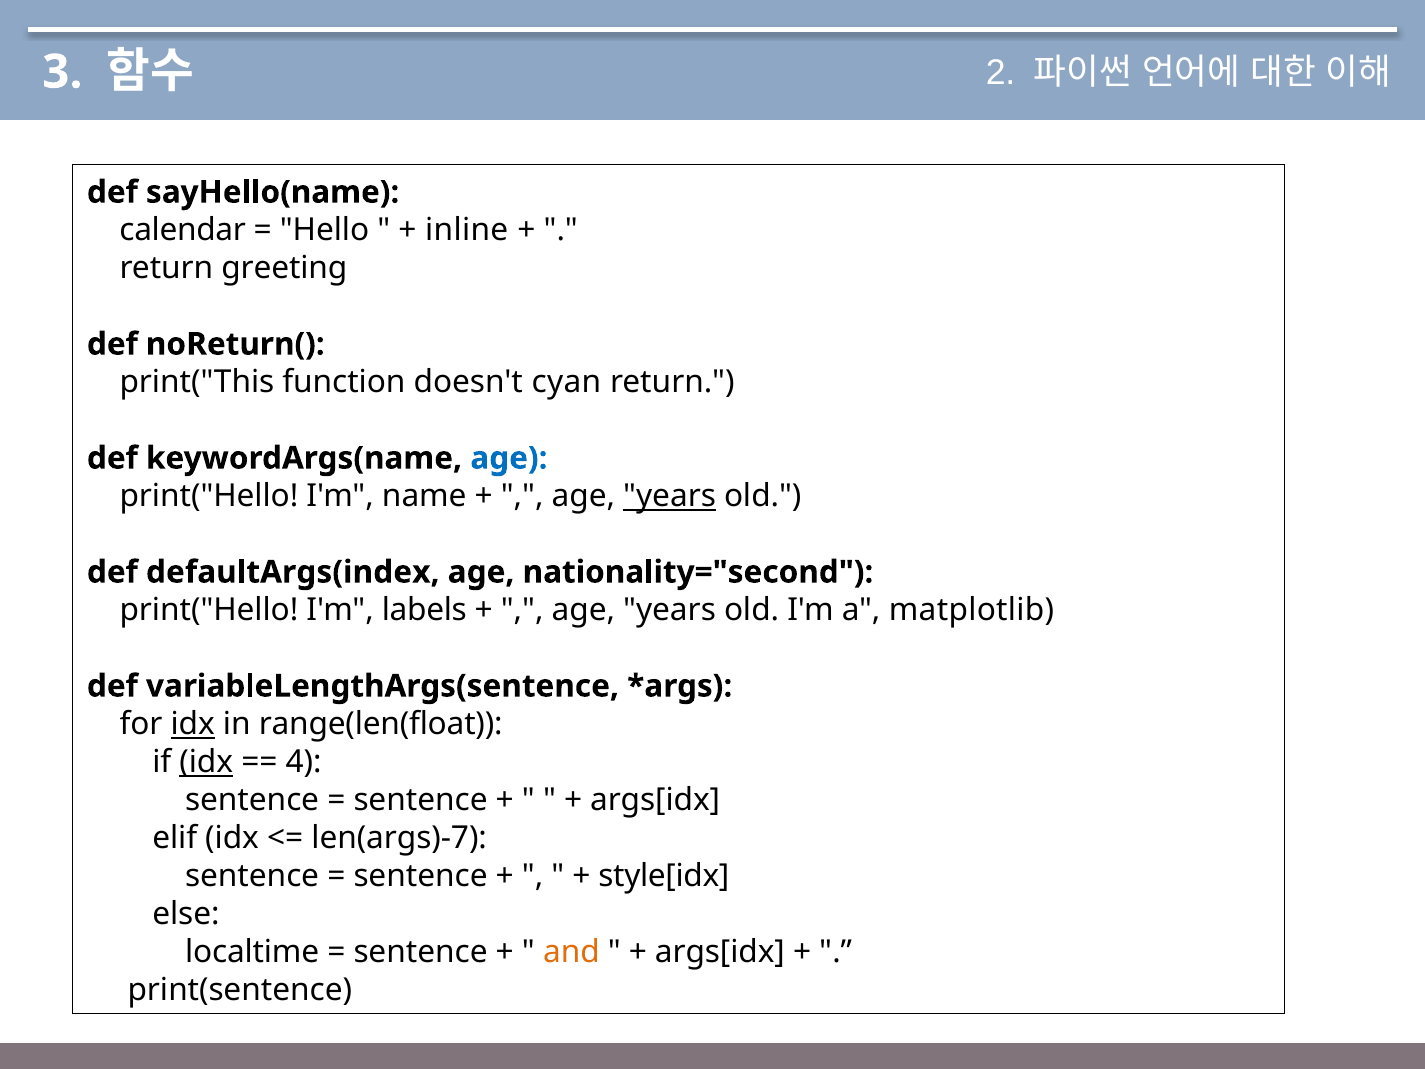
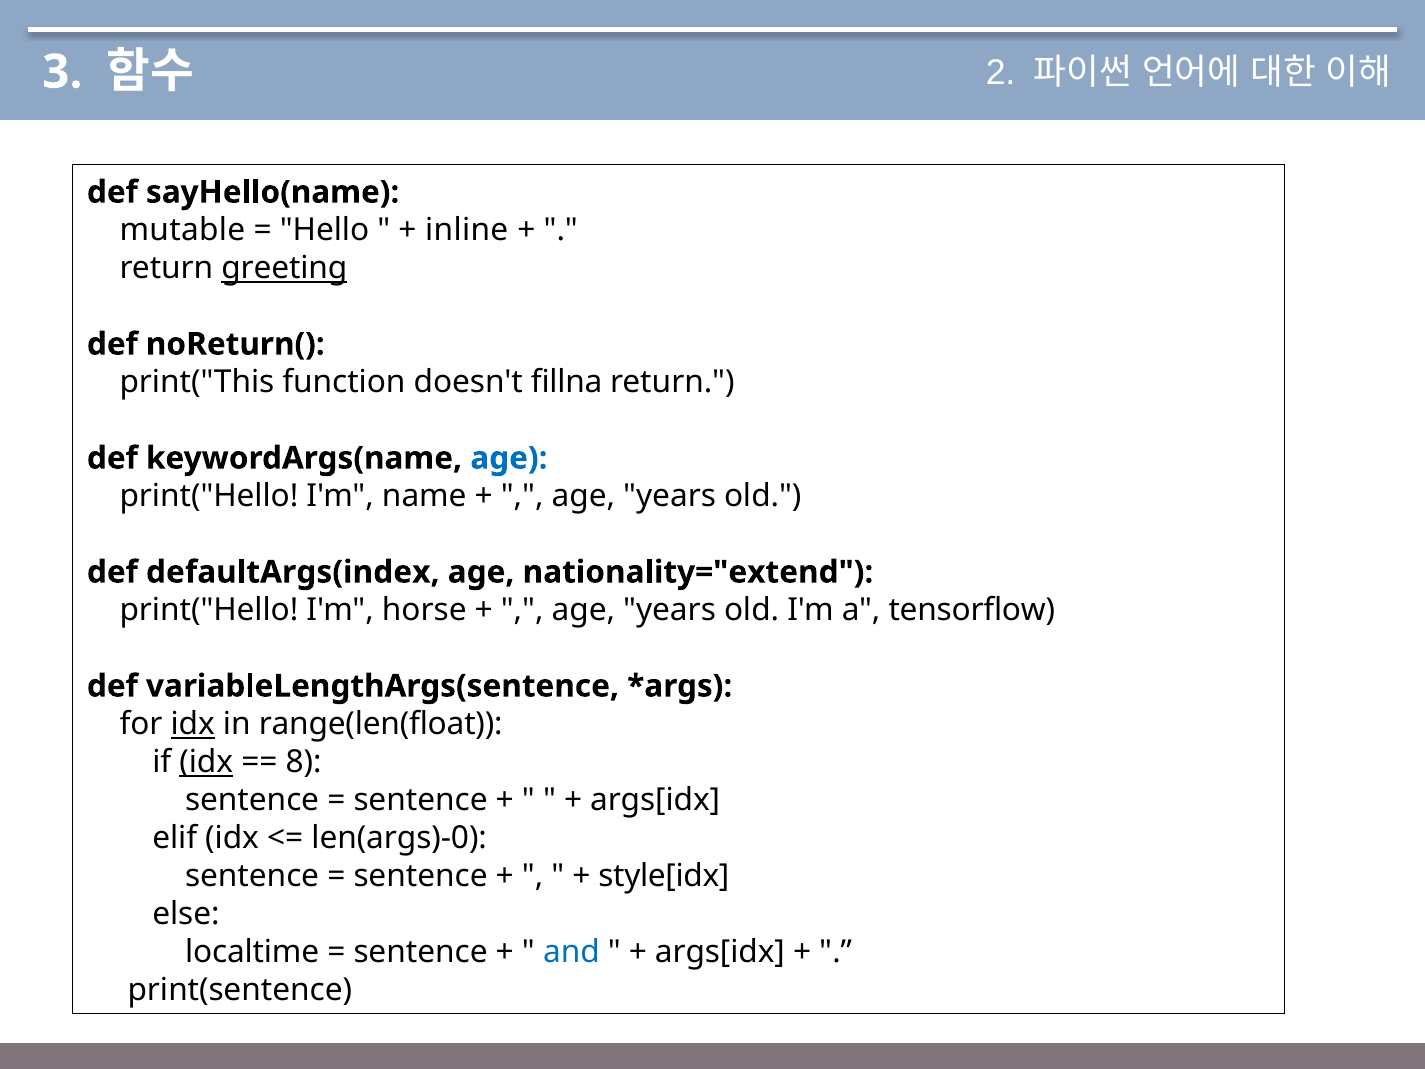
calendar: calendar -> mutable (182, 230)
greeting underline: none -> present (284, 268)
cyan: cyan -> fillna (567, 382)
years underline: present -> none (670, 496)
nationality="second: nationality="second -> nationality="extend (698, 572)
labels: labels -> horse (424, 610)
matplotlib: matplotlib -> tensorflow (972, 610)
4: 4 -> 8 (304, 762)
len(args)-7: len(args)-7 -> len(args)-0 (399, 838)
and colour: orange -> blue (571, 952)
